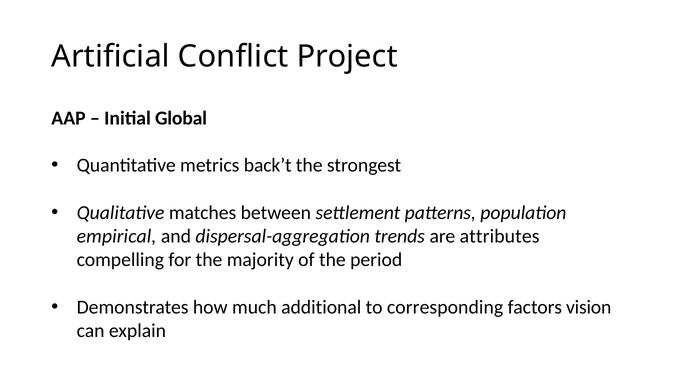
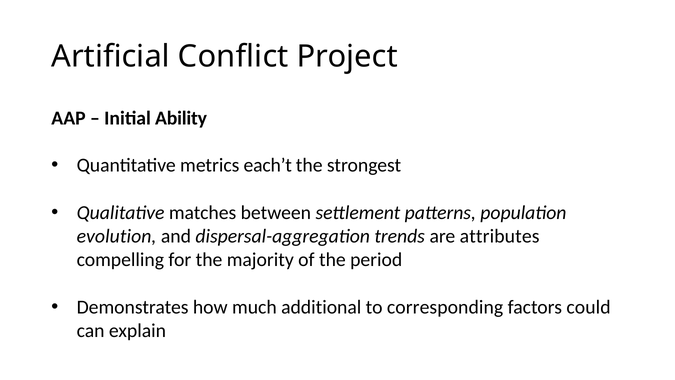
Global: Global -> Ability (181, 118)
back’t: back’t -> each’t (268, 165)
empirical: empirical -> evolution (117, 236)
vision: vision -> could (589, 307)
